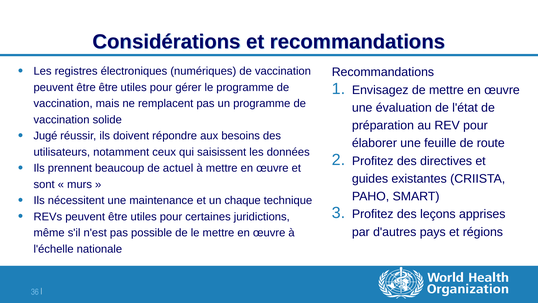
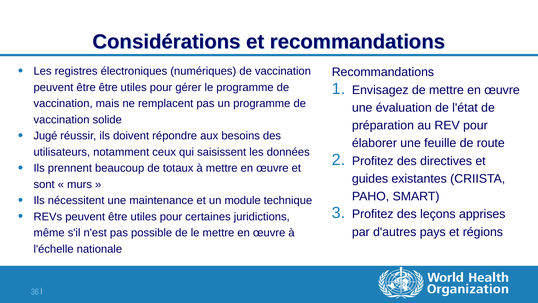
actuel: actuel -> totaux (178, 168)
chaque: chaque -> module (243, 200)
